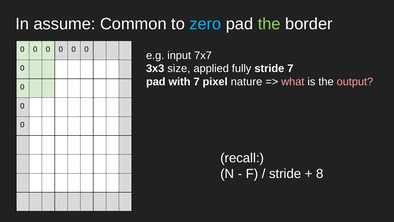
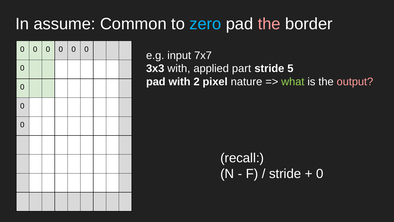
the colour: light green -> pink (269, 24)
3x3 size: size -> with (179, 69)
fully: fully -> part (242, 69)
stride 7: 7 -> 5 (290, 69)
with 7: 7 -> 2 (197, 82)
what colour: pink -> light green (293, 82)
8: 8 -> 0 (320, 174)
